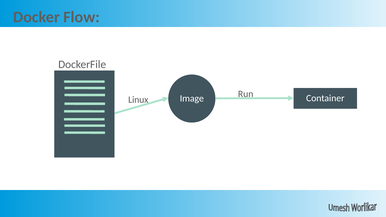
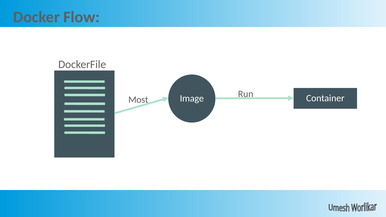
Linux: Linux -> Most (138, 100)
